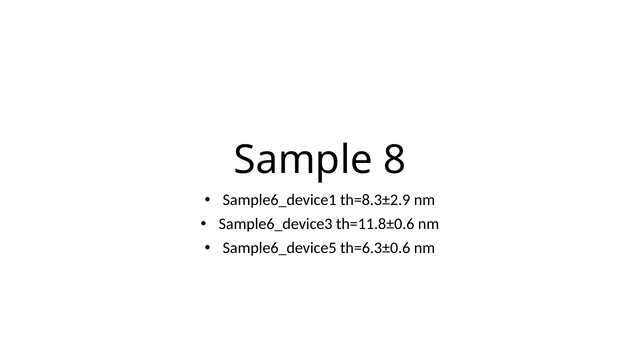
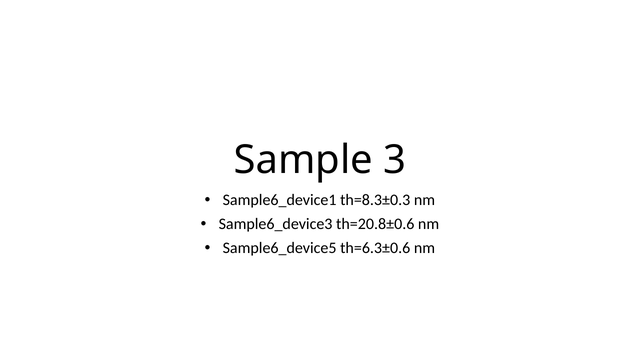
8: 8 -> 3 (395, 160)
th=8.3±2.9: th=8.3±2.9 -> th=8.3±0.3 (375, 200)
th=11.8±0.6: th=11.8±0.6 -> th=20.8±0.6 (375, 224)
